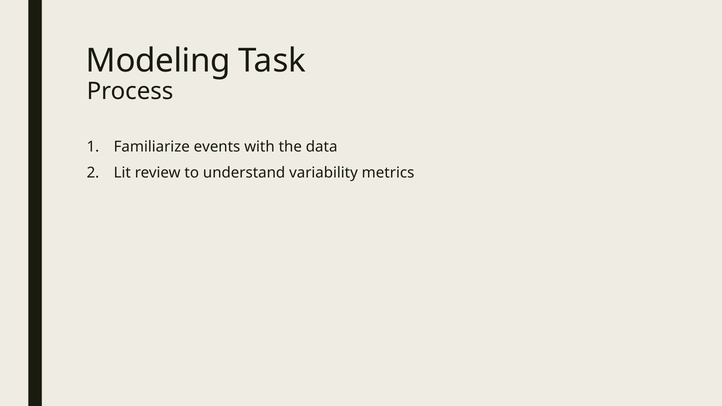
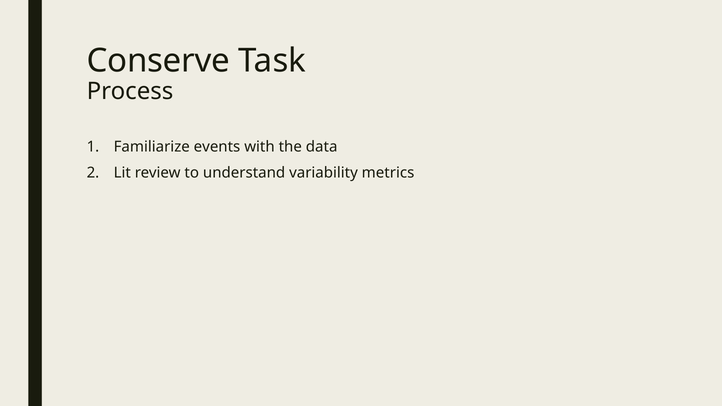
Modeling: Modeling -> Conserve (158, 61)
